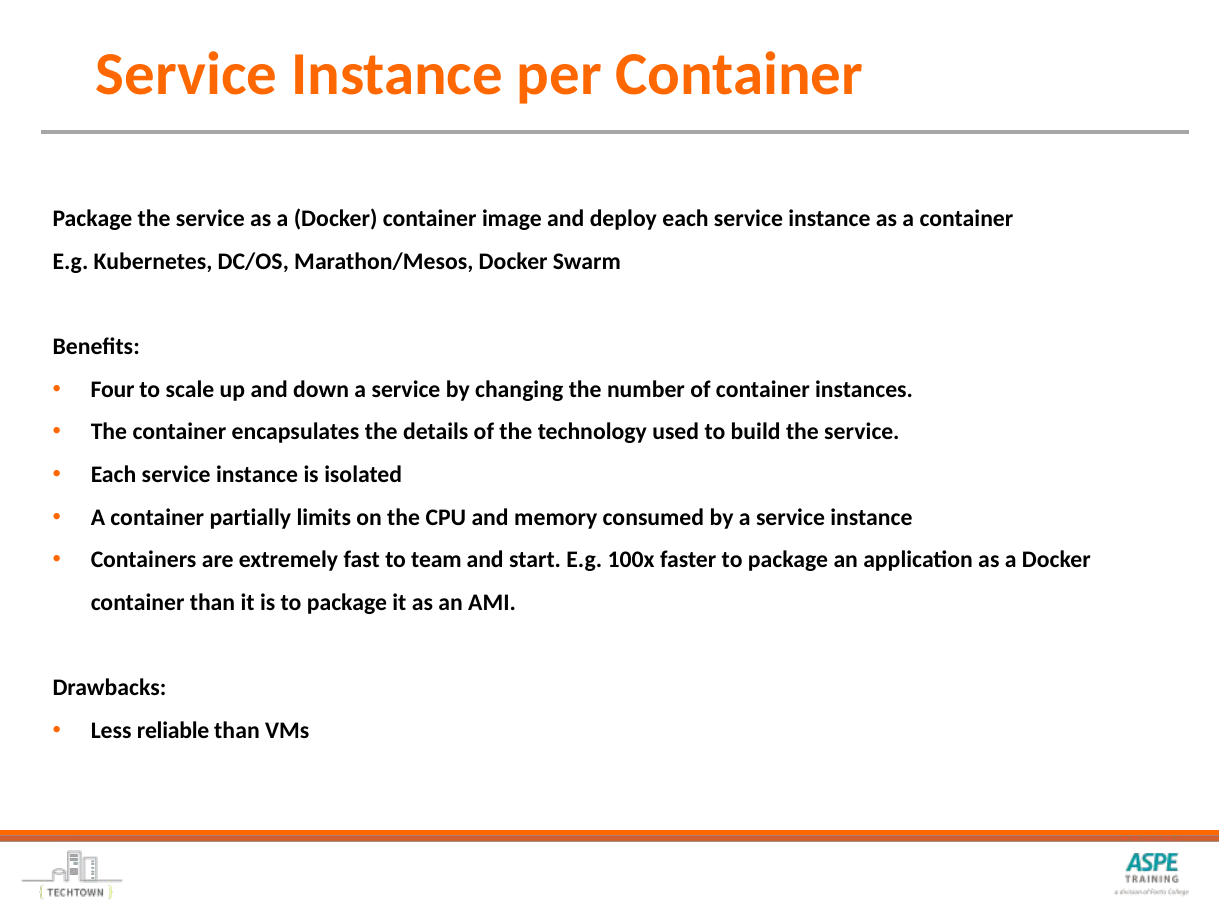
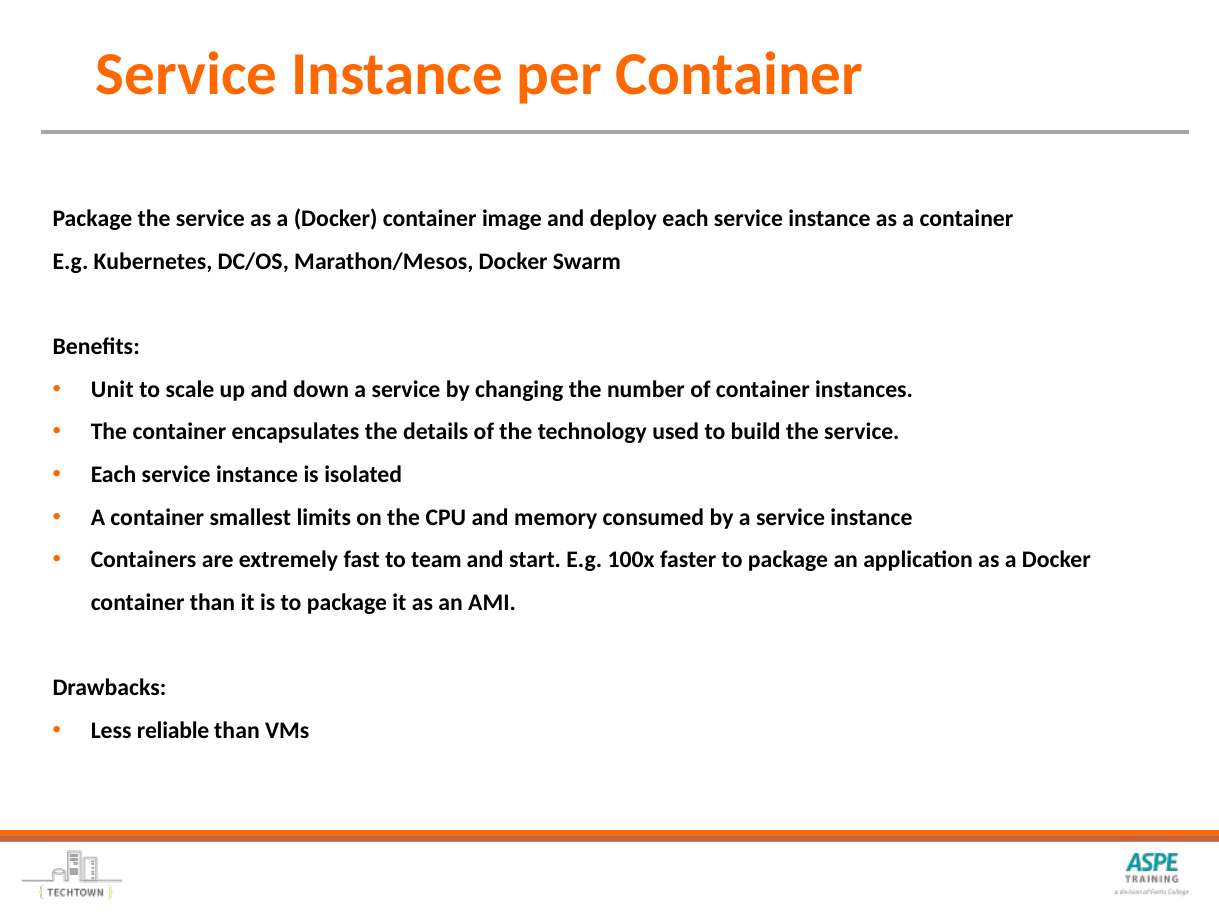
Four: Four -> Unit (112, 390)
partially: partially -> smallest (250, 518)
